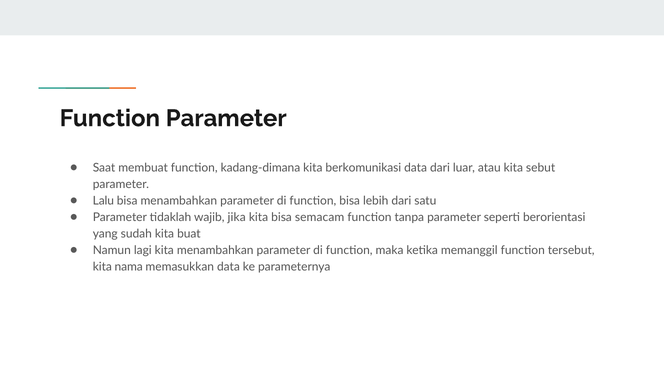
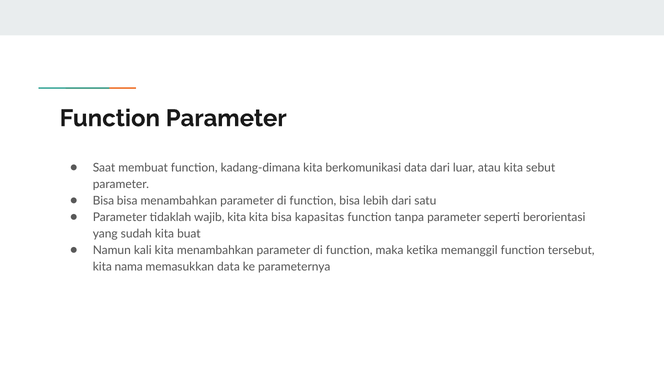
Lalu: Lalu -> Bisa (103, 201)
wajib jika: jika -> kita (237, 217)
semacam: semacam -> kapasitas (320, 217)
lagi: lagi -> kali (143, 251)
